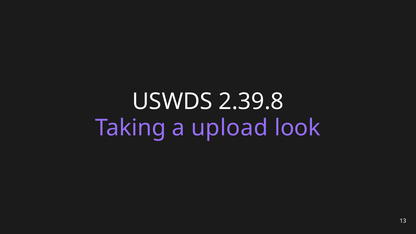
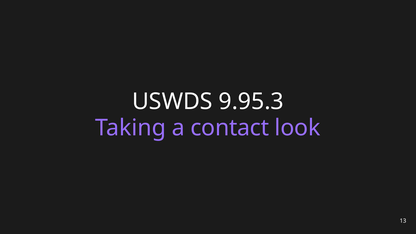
2.39.8: 2.39.8 -> 9.95.3 (251, 102)
upload: upload -> contact (230, 128)
